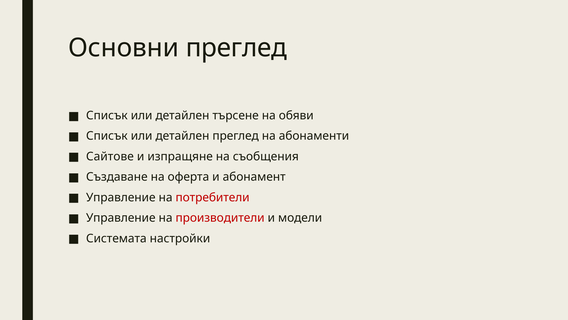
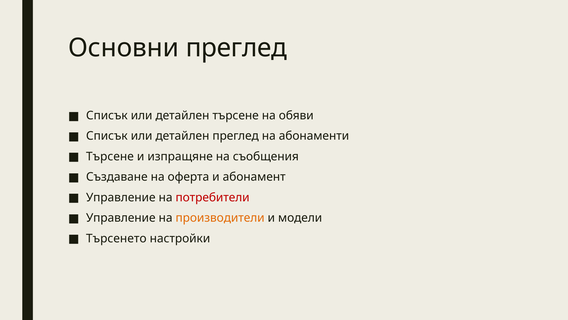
Сайтове: Сайтове -> Търсене (110, 156)
производители colour: red -> orange (220, 218)
Системата: Системата -> Търсенето (116, 238)
